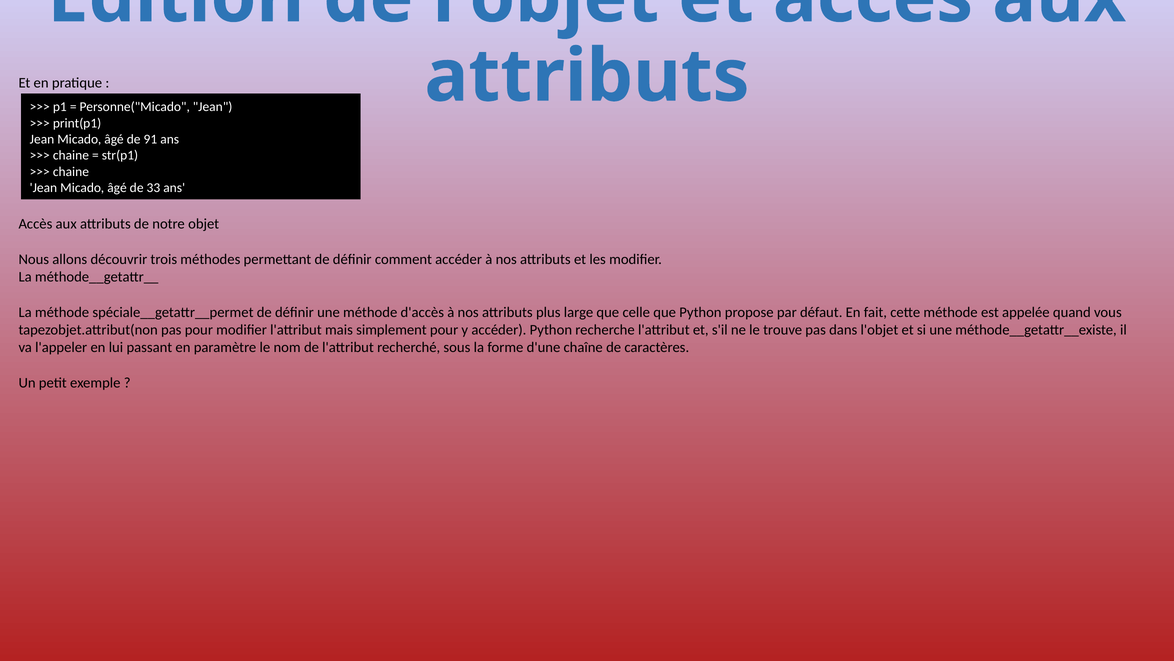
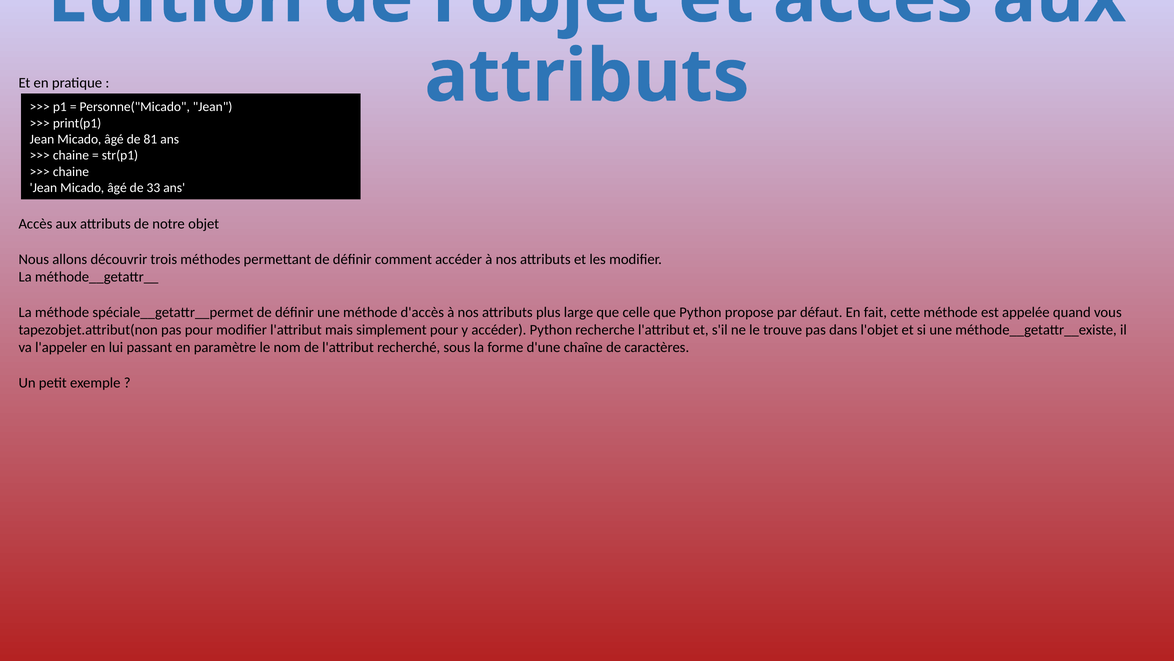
91: 91 -> 81 (150, 139)
